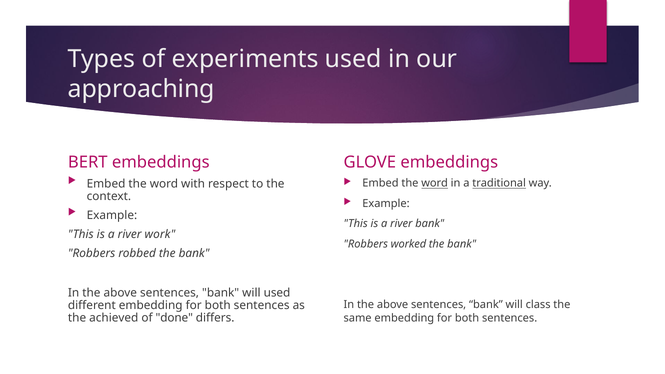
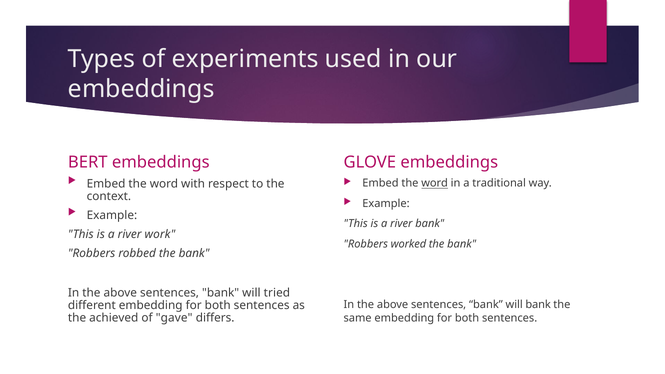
approaching: approaching -> embeddings (141, 89)
traditional underline: present -> none (499, 183)
will used: used -> tried (277, 293)
will class: class -> bank (538, 305)
done: done -> gave (174, 318)
